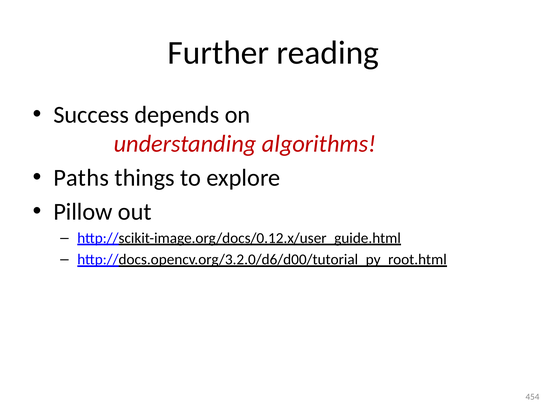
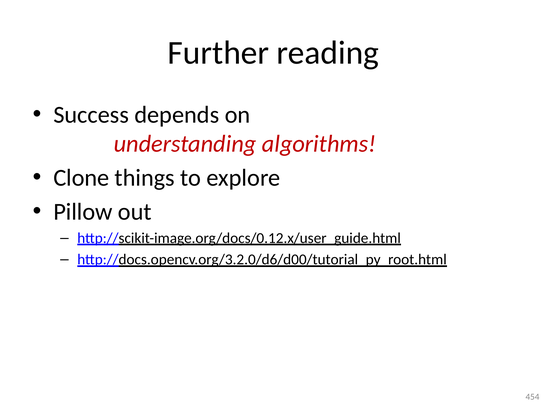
Paths: Paths -> Clone (81, 178)
